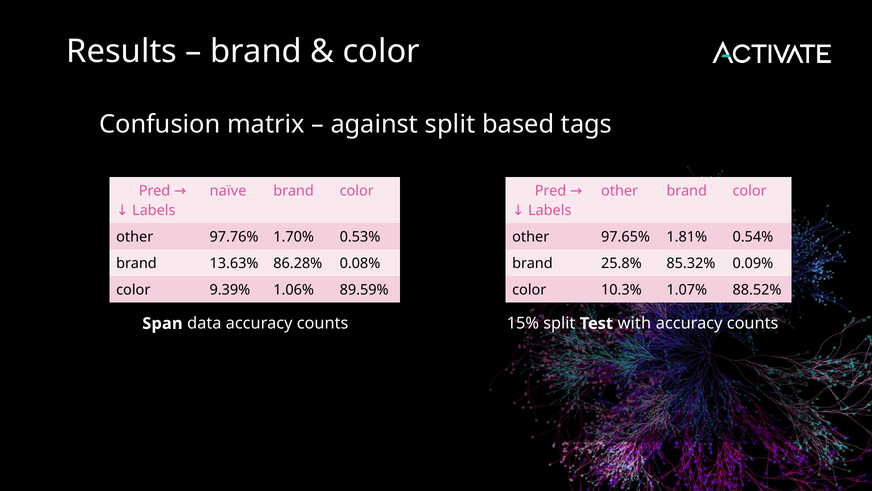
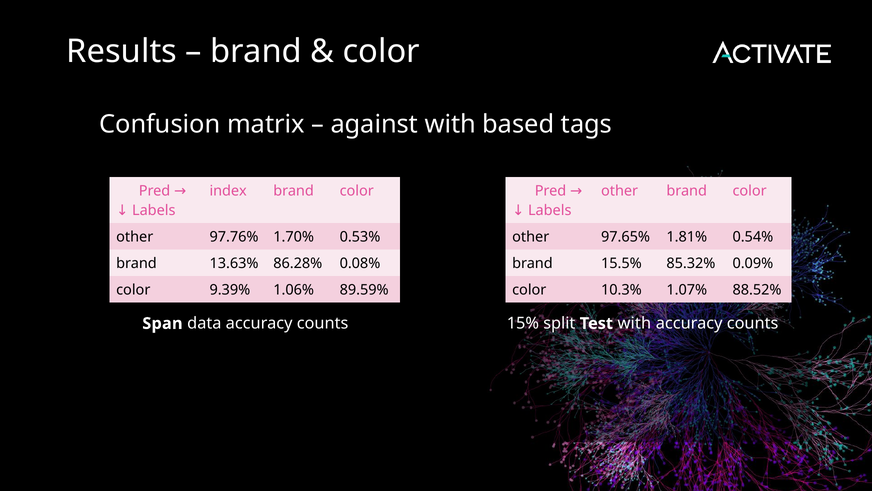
against split: split -> with (450, 124)
naïve: naïve -> index (228, 191)
25.8%: 25.8% -> 15.5% (621, 263)
